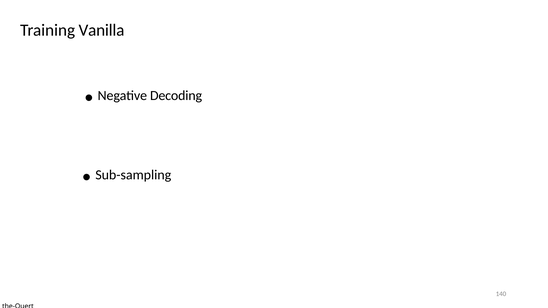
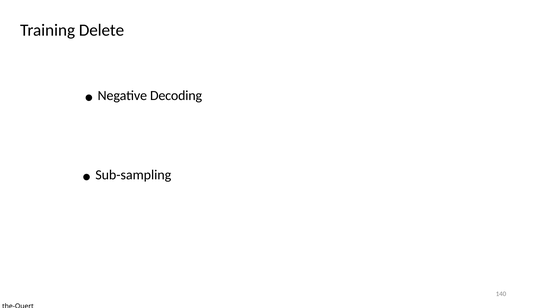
Vanilla: Vanilla -> Delete (101, 30)
